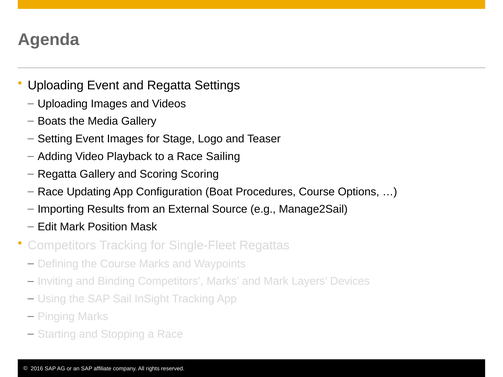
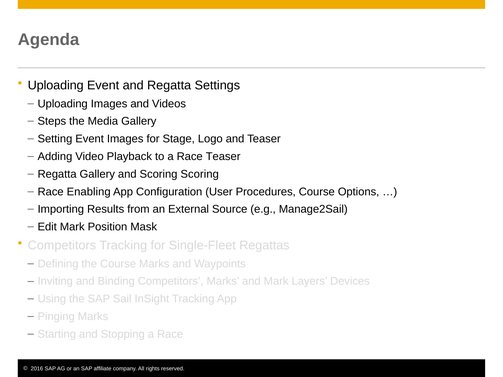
Boats: Boats -> Steps (52, 121)
Race Sailing: Sailing -> Teaser (223, 157)
Updating: Updating -> Enabling (89, 192)
Boat: Boat -> User (219, 192)
